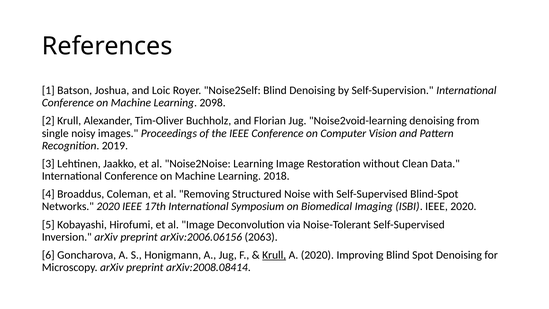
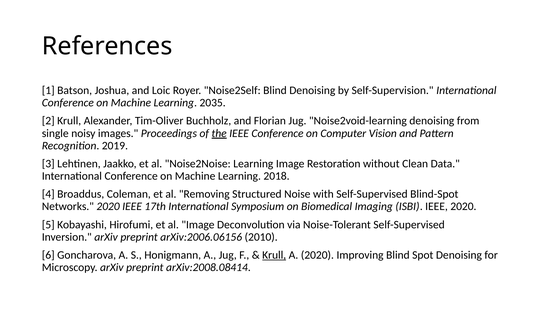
2098: 2098 -> 2035 (213, 103)
the underline: none -> present (219, 133)
2063: 2063 -> 2010 (261, 237)
